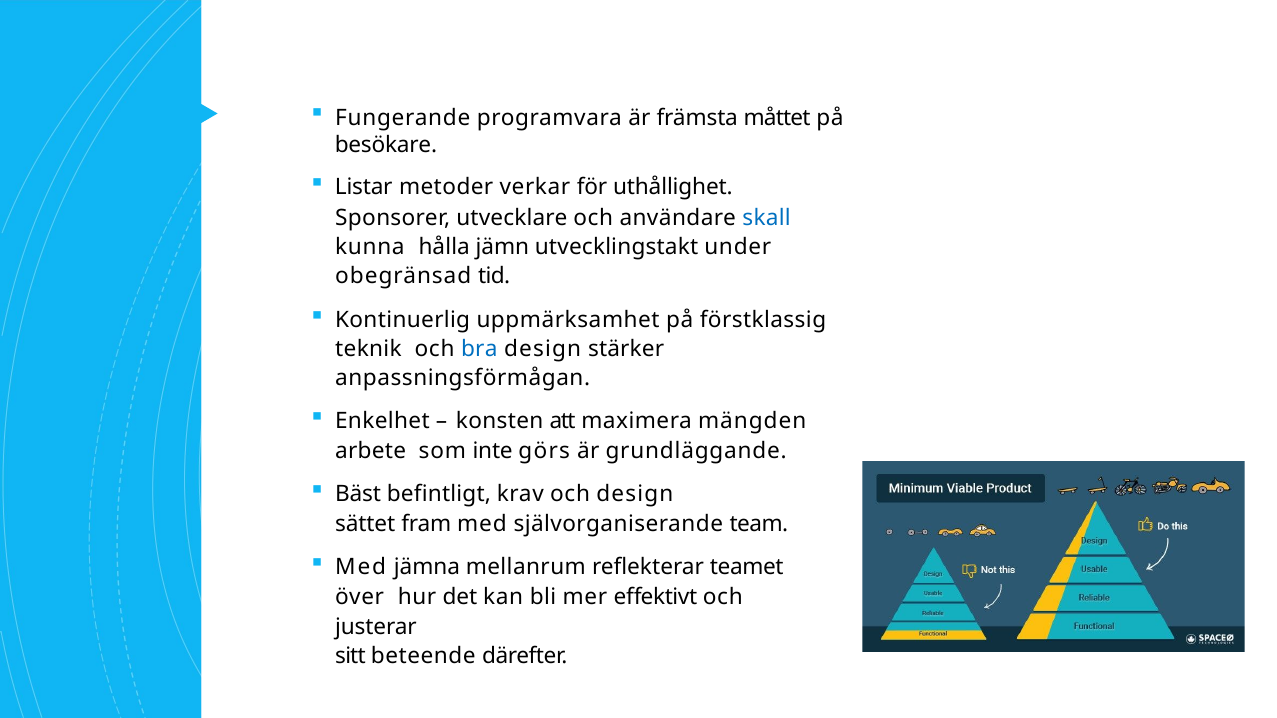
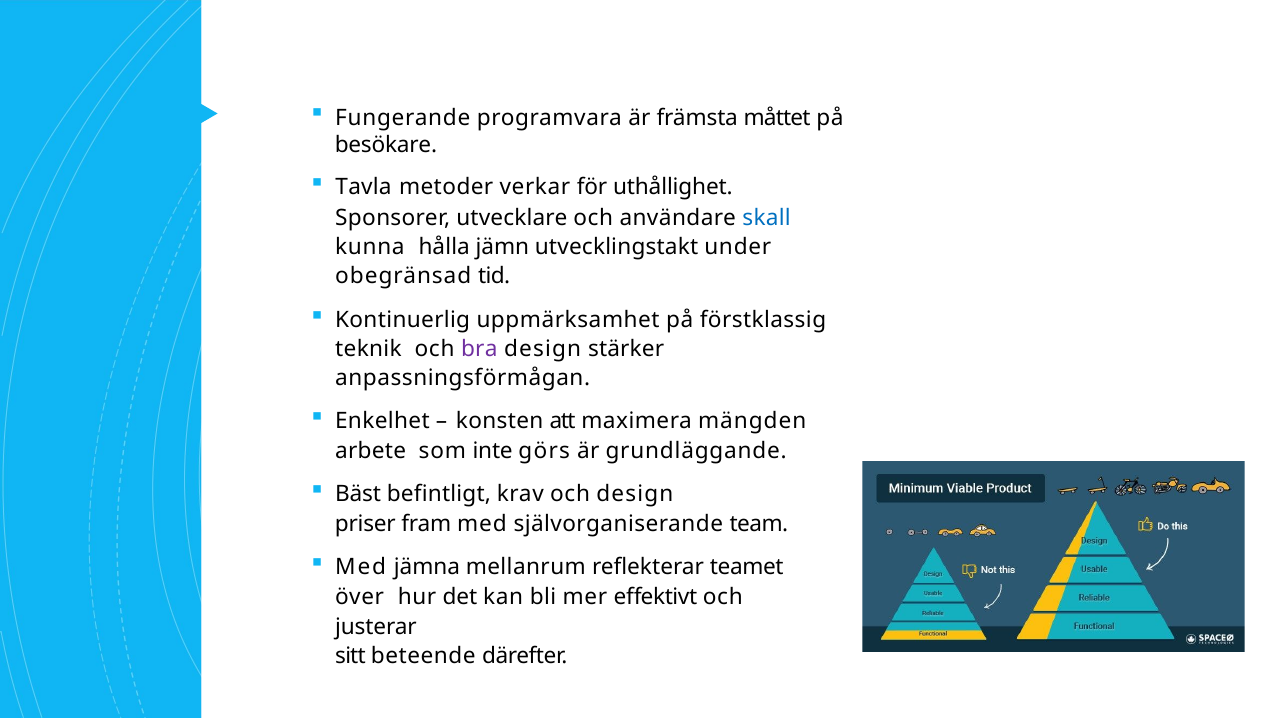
Listar: Listar -> Tavla (364, 188)
bra colour: blue -> purple (479, 350)
sättet: sättet -> priser (365, 525)
